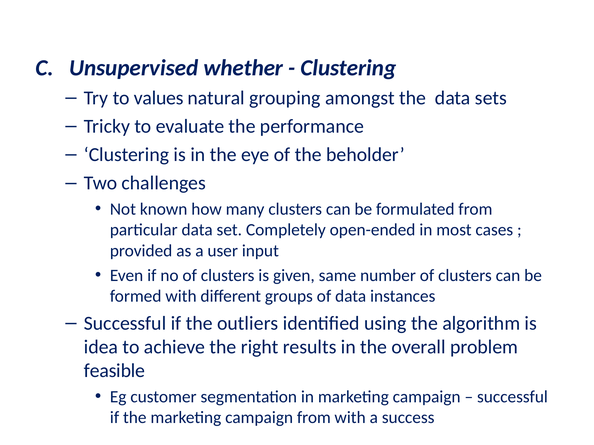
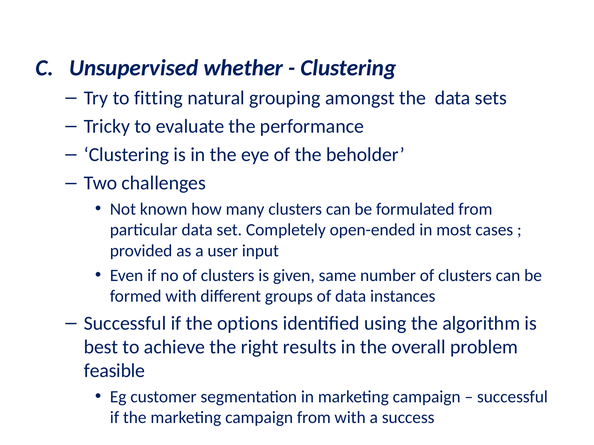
values: values -> fitting (158, 98)
outliers: outliers -> options (248, 324)
idea: idea -> best (101, 347)
